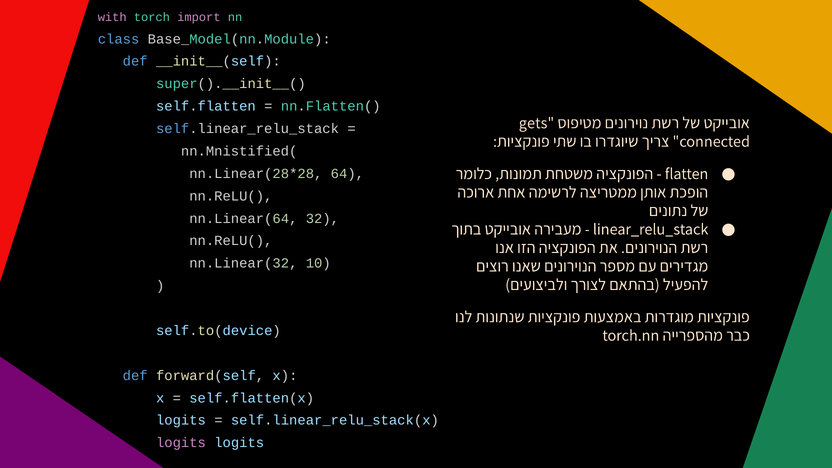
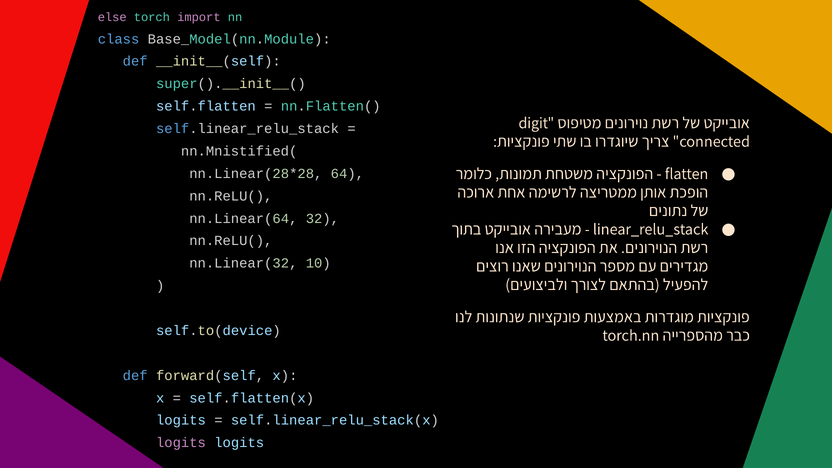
with: with -> else (112, 17)
gets: gets -> digit (533, 123)
